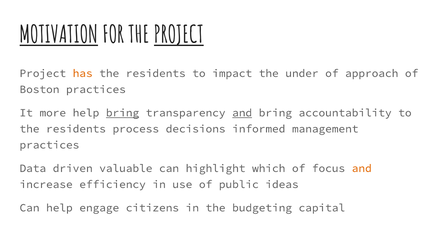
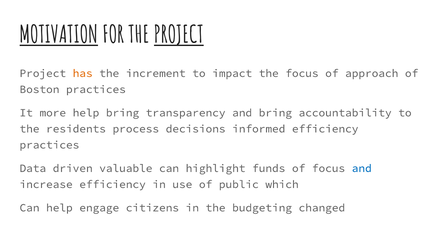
residents: residents -> increment (156, 73)
the under: under -> focus (302, 73)
bring underline: present -> none (123, 113)
and underline: present -> none (242, 113)
informed management: management -> efficiency (325, 129)
which: which -> funds (269, 168)
and colour: orange -> blue (362, 168)
ideas: ideas -> which (282, 184)
capital: capital -> changed (322, 208)
